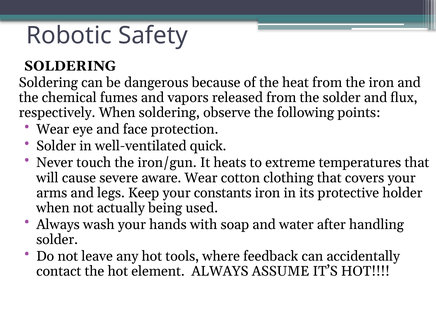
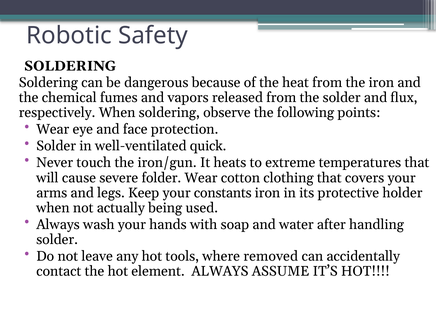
aware: aware -> folder (161, 178)
feedback: feedback -> removed (271, 256)
